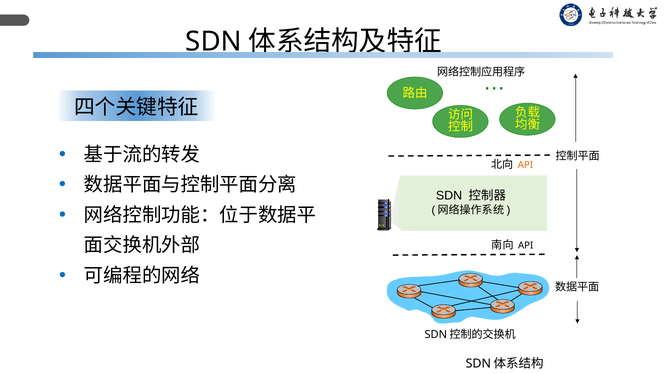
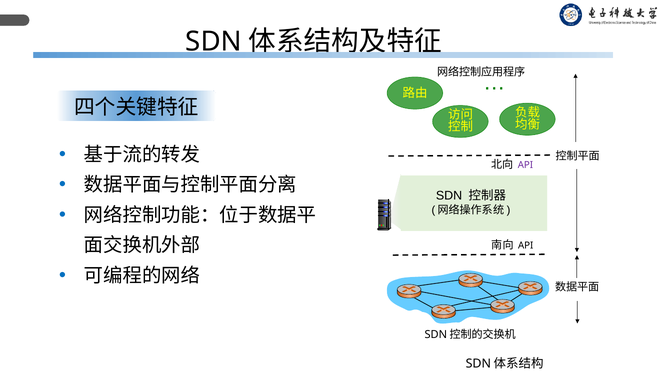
API colour: orange -> purple (525, 165)
